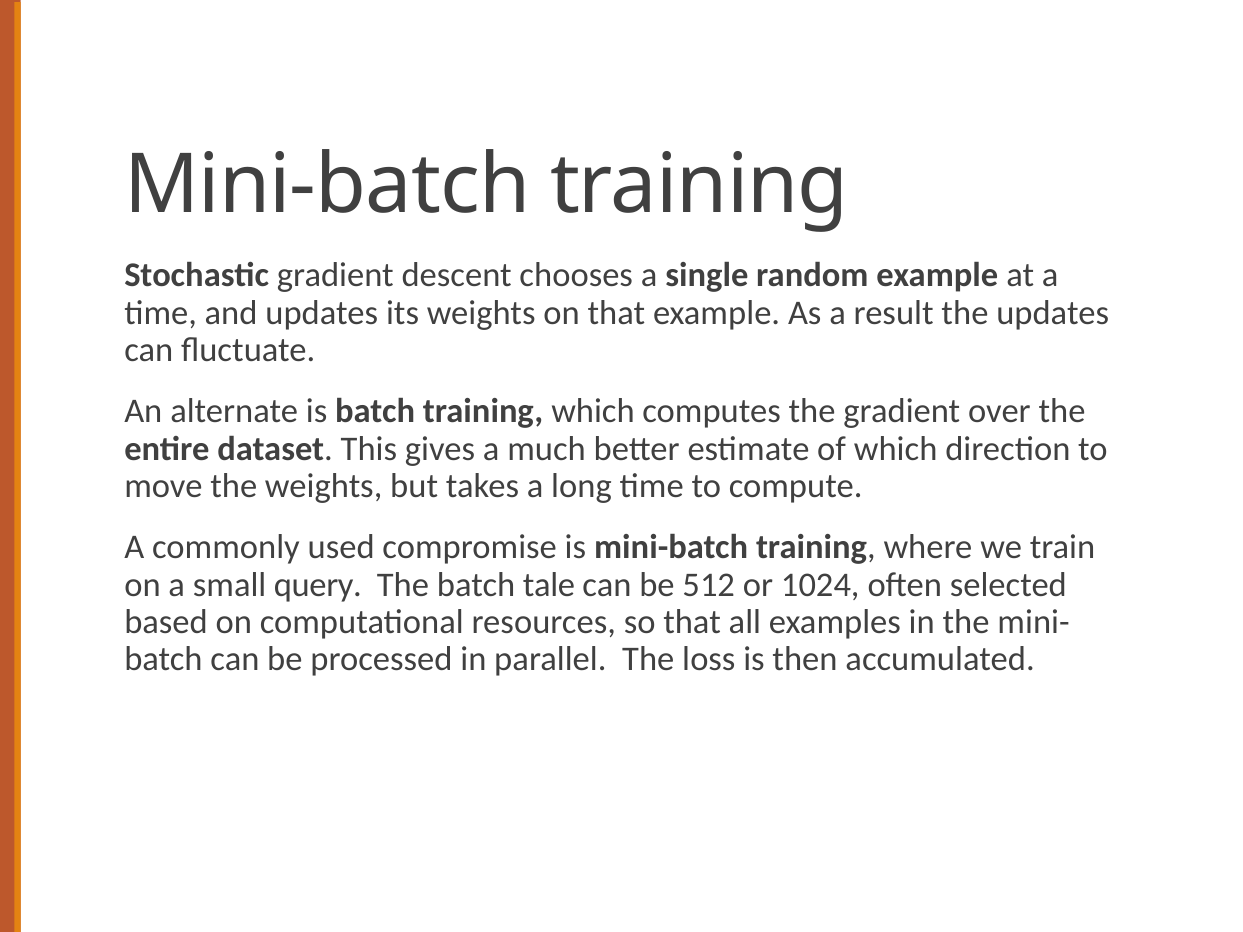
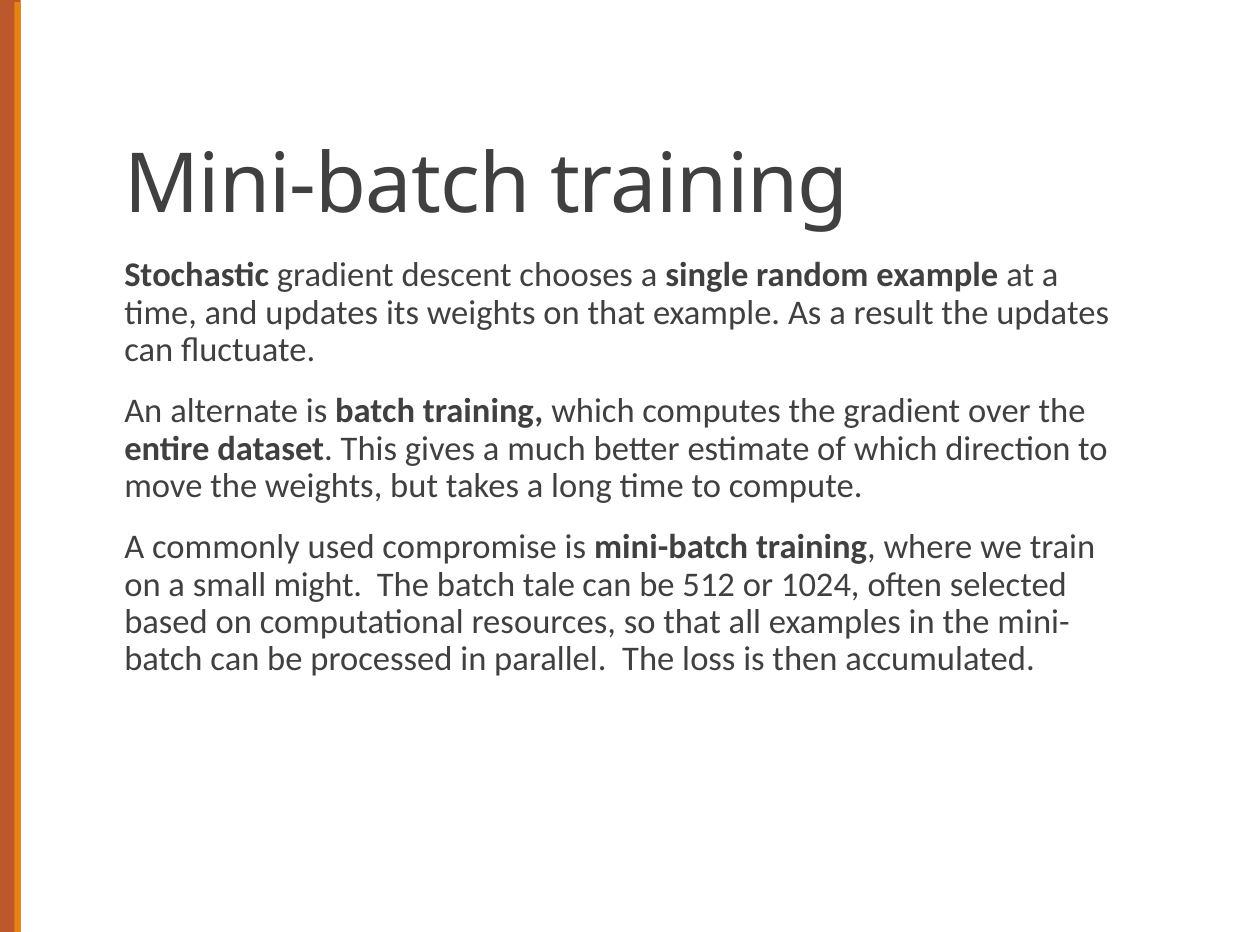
query: query -> might (318, 585)
